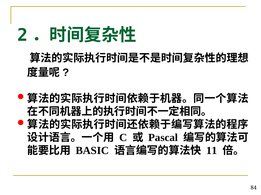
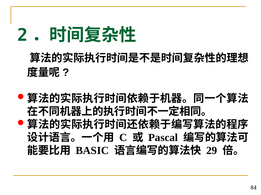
11: 11 -> 29 (212, 151)
